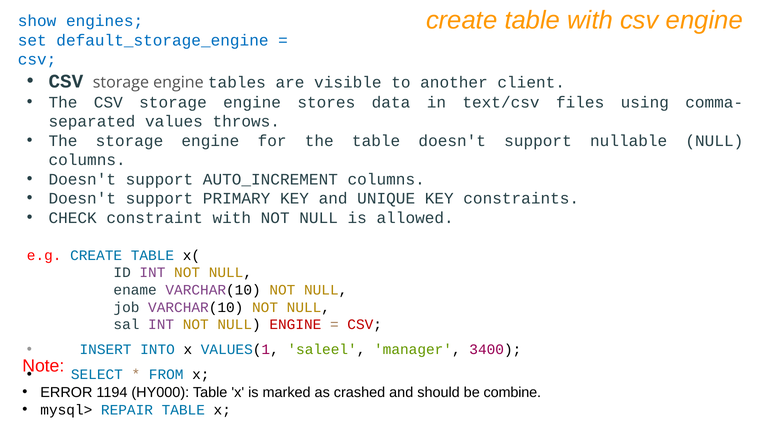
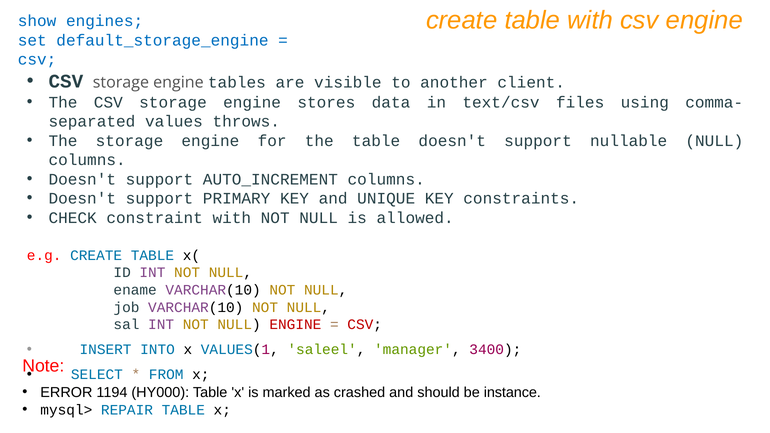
combine: combine -> instance (512, 393)
